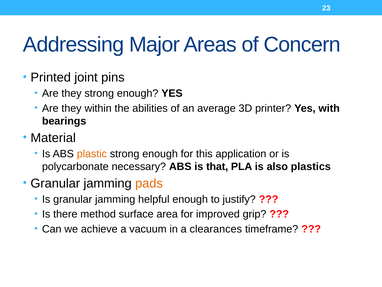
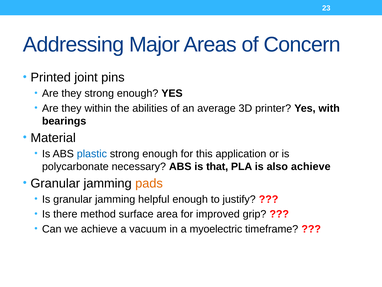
plastic colour: orange -> blue (92, 154)
also plastics: plastics -> achieve (311, 166)
clearances: clearances -> myoelectric (216, 229)
